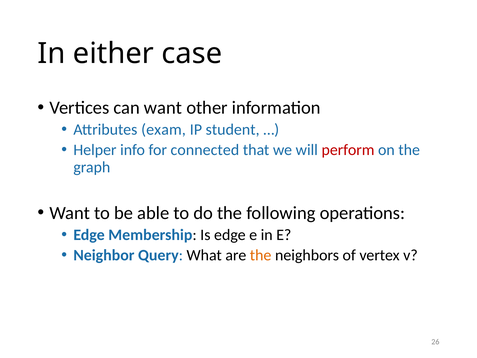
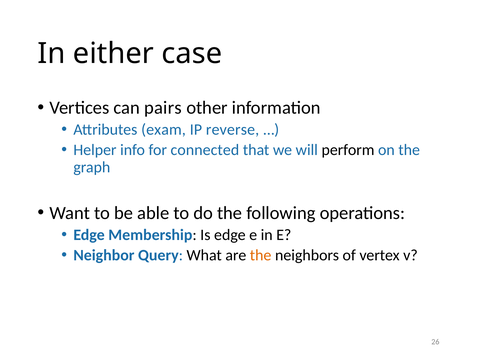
can want: want -> pairs (163, 108)
student: student -> reverse (233, 129)
perform colour: red -> black (348, 150)
